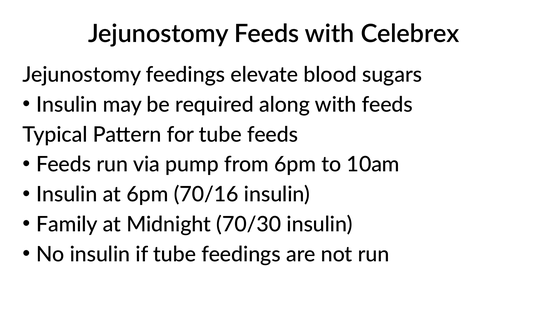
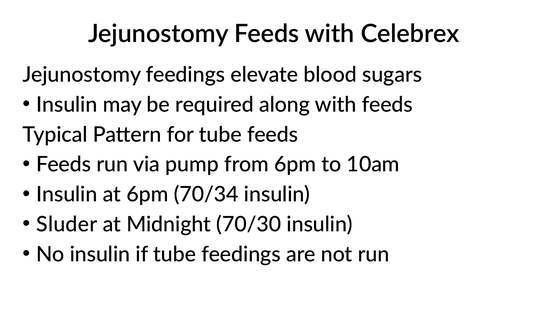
70/16: 70/16 -> 70/34 (206, 194)
Family: Family -> Sluder (67, 224)
